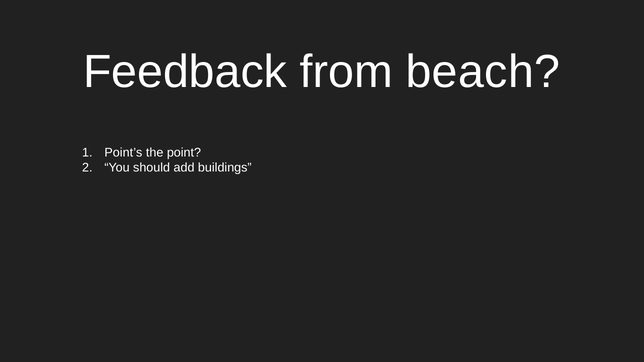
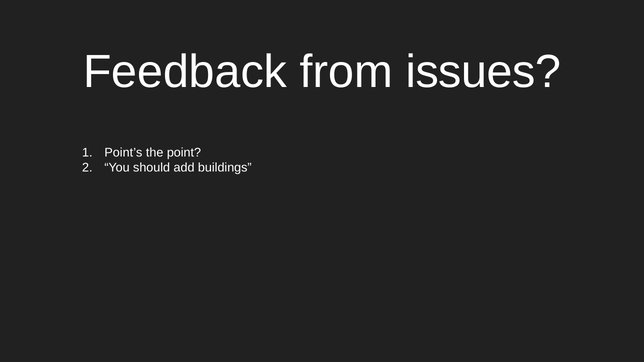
beach: beach -> issues (483, 72)
